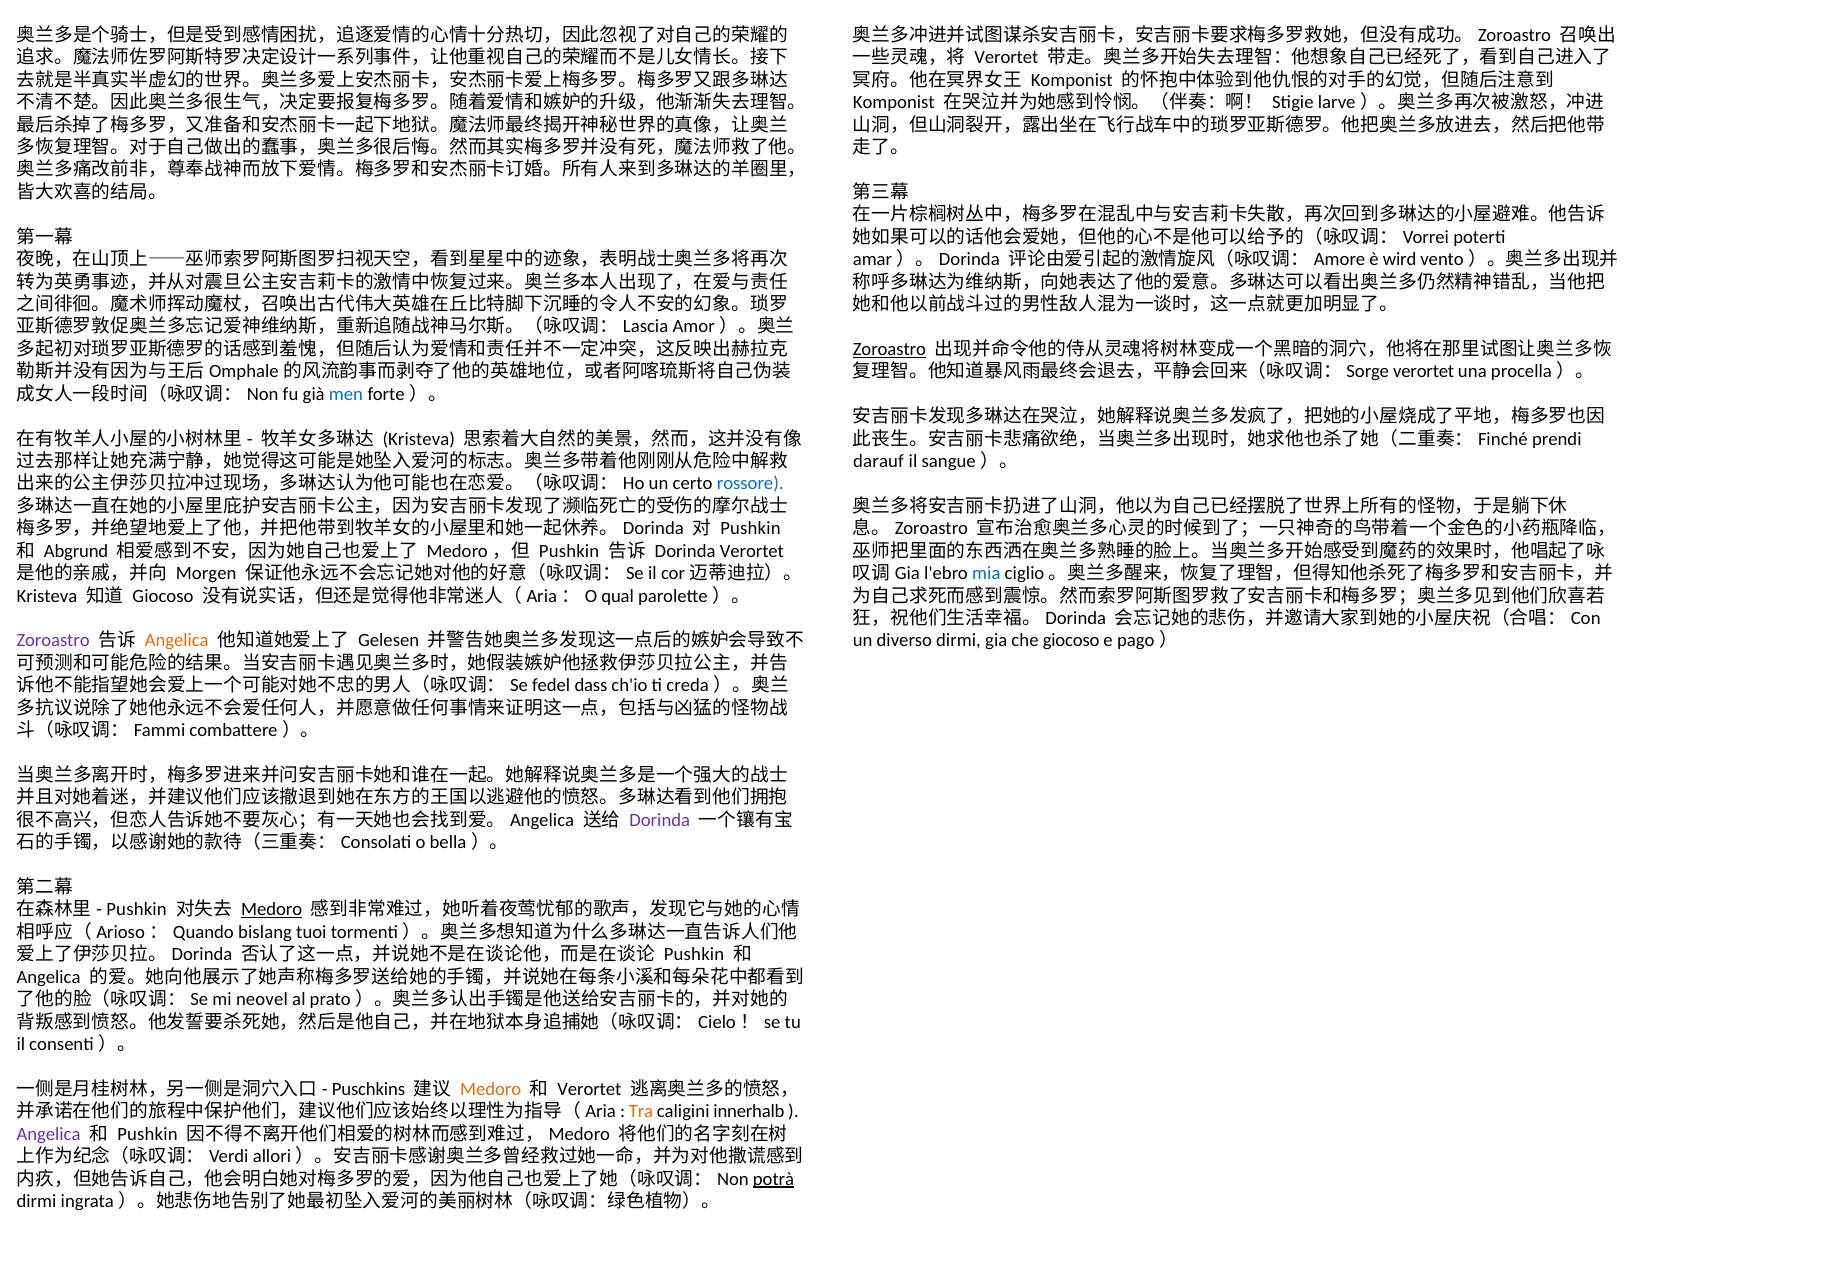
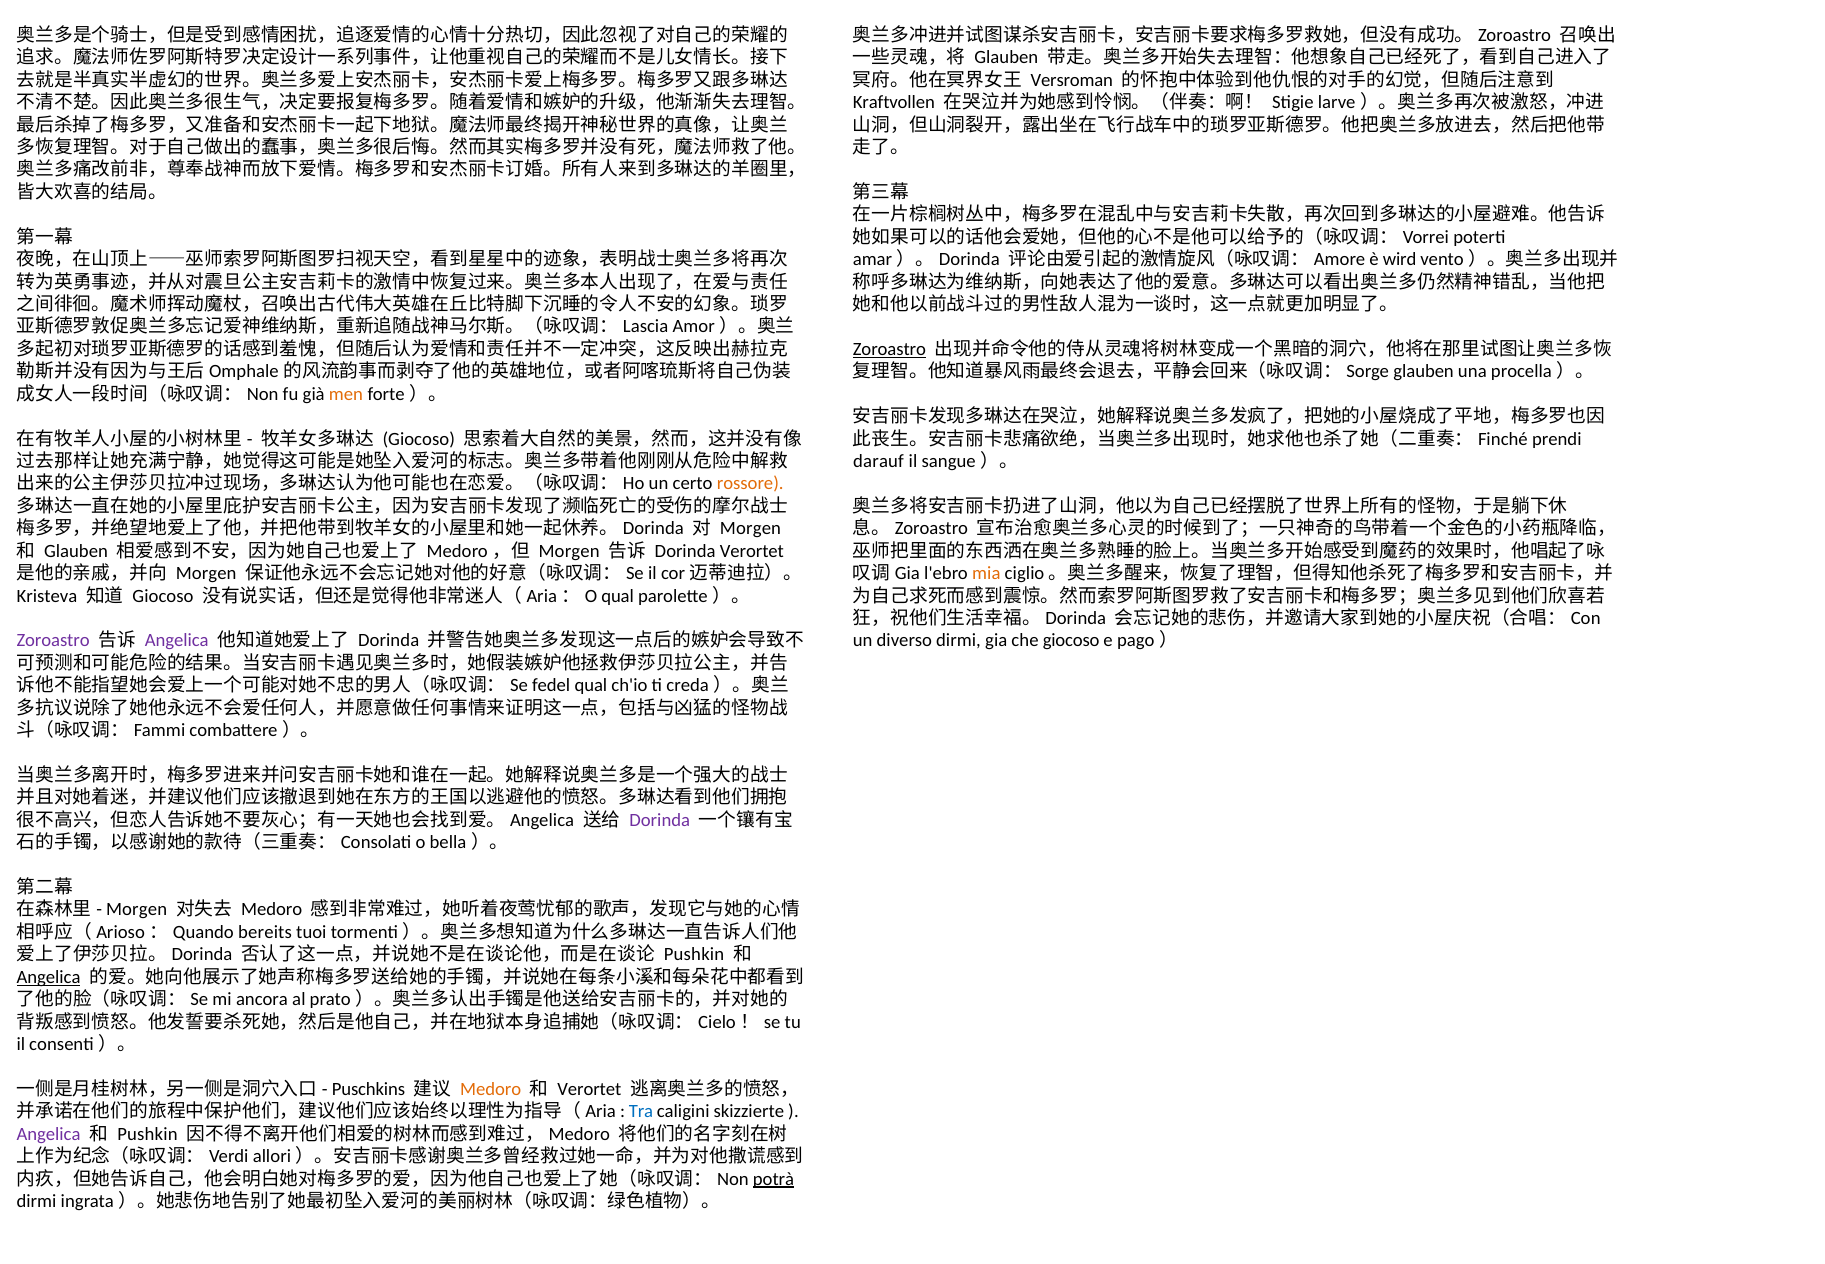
Verortet: Verortet -> Glauben (1006, 58)
Komponist: Komponist -> Versroman (1072, 80)
Komponist: Komponist -> Kraftvollen (894, 102)
verortet: verortet -> glauben (1424, 371)
men colour: blue -> orange (346, 394)
Kristeva: Kristeva -> Giocoso (419, 439)
rossore colour: blue -> orange (750, 483)
Pushkin: Pushkin -> Morgen (751, 528)
Abgrund: Abgrund -> Glauben (76, 551)
Pushkin: Pushkin -> Morgen (569, 551)
mia colour: blue -> orange (986, 573)
Angelica colour: orange -> purple (177, 640)
Gelesen: Gelesen -> Dorinda (389, 640)
fedel dass: dass -> qual (591, 685)
Pushkin: Pushkin -> Morgen (137, 909)
Medoro underline: present -> none (272, 909)
bislang: bislang -> bereits (265, 932)
Angelica underline: none -> present (49, 977)
neovel: neovel -> ancora (262, 999)
Tra colour: orange -> blue (641, 1111)
innerhalb: innerhalb -> skizzierte (749, 1111)
